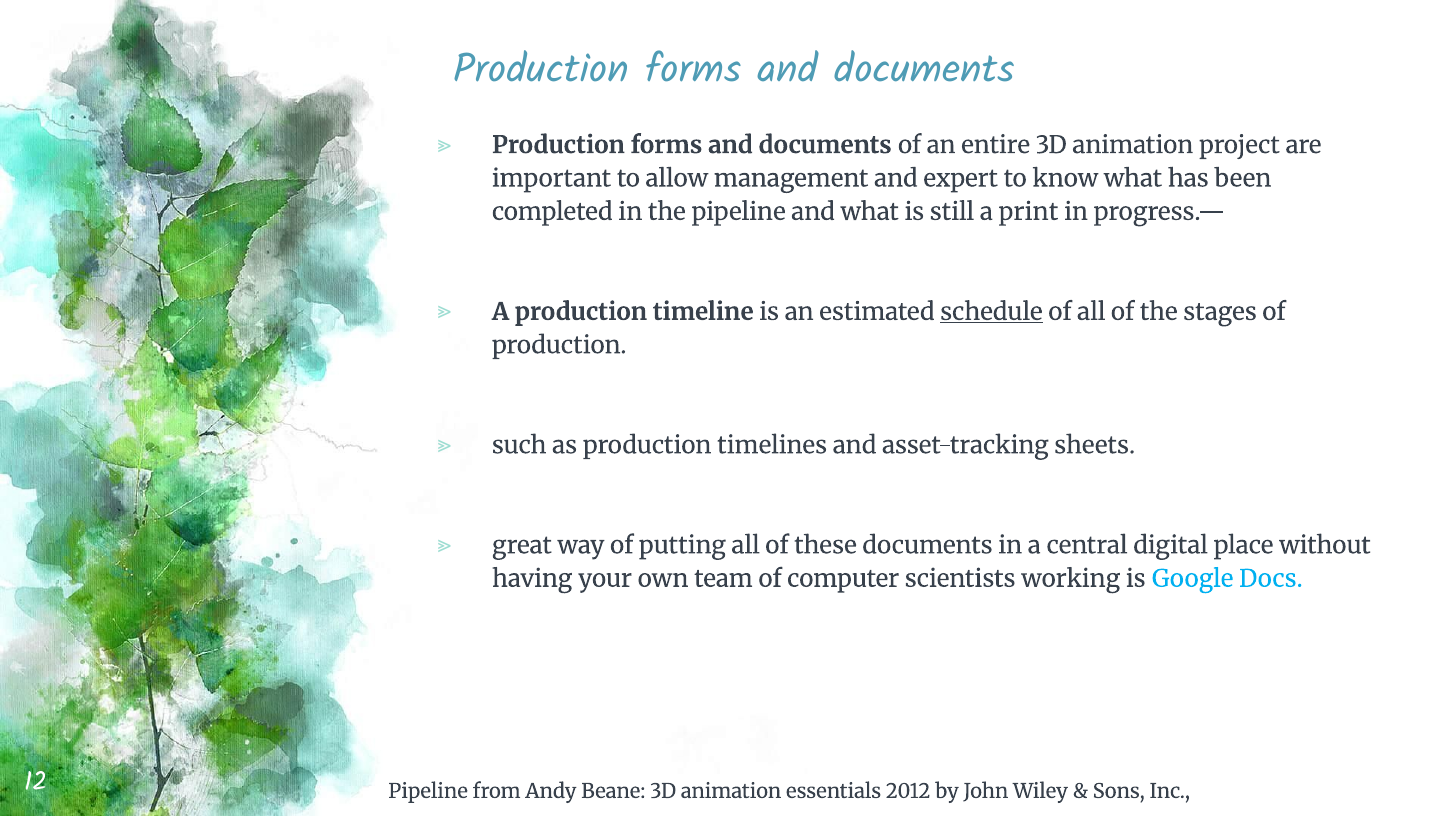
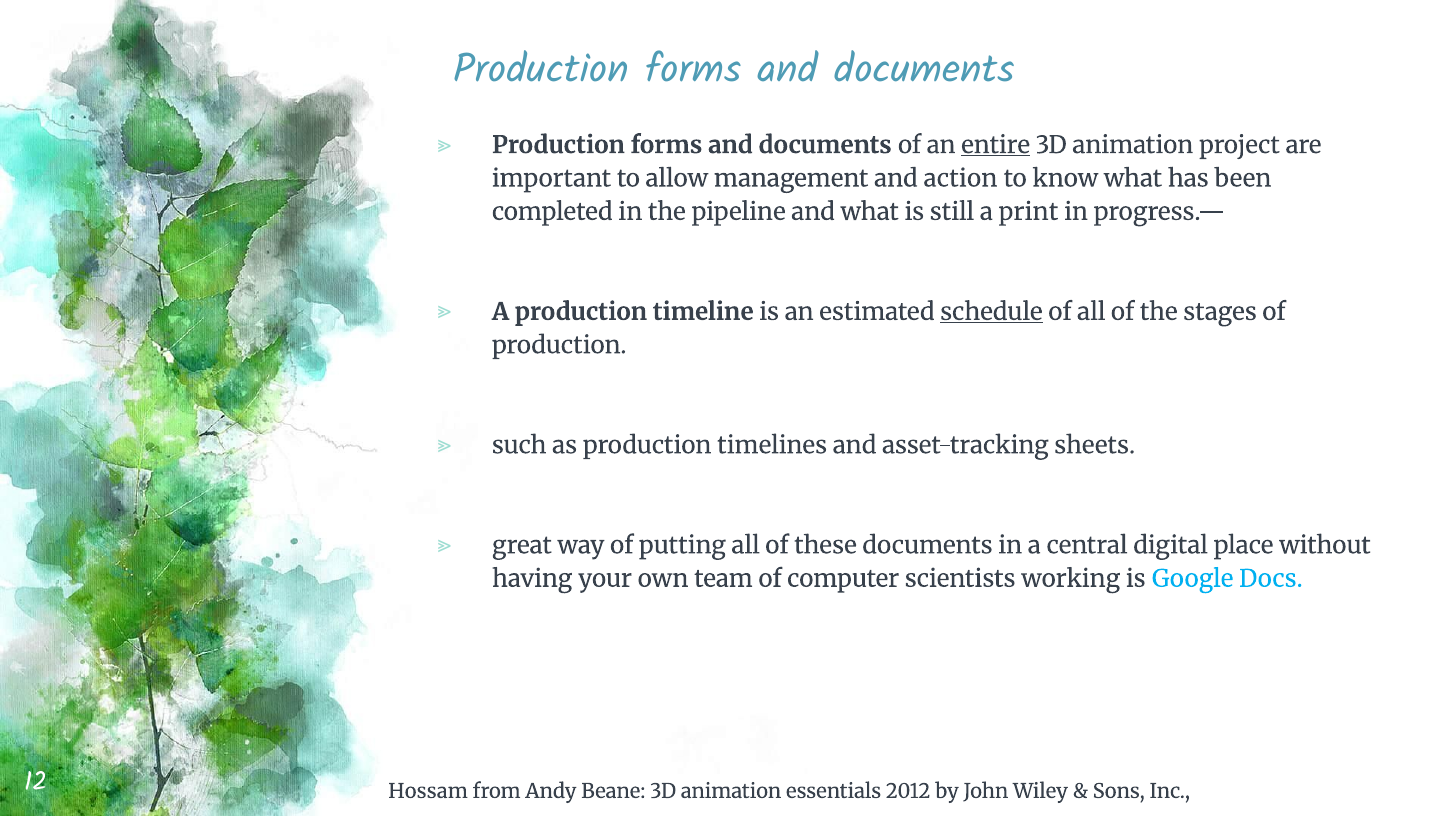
entire underline: none -> present (996, 145)
expert: expert -> action (961, 179)
12 Pipeline: Pipeline -> Hossam (428, 792)
